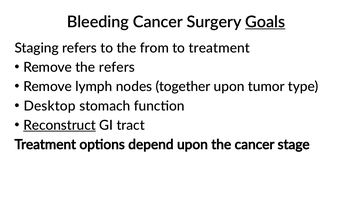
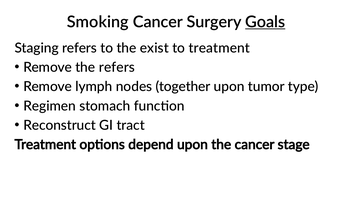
Bleeding: Bleeding -> Smoking (98, 22)
from: from -> exist (154, 48)
Desktop: Desktop -> Regimen (50, 106)
Reconstruct underline: present -> none (60, 125)
